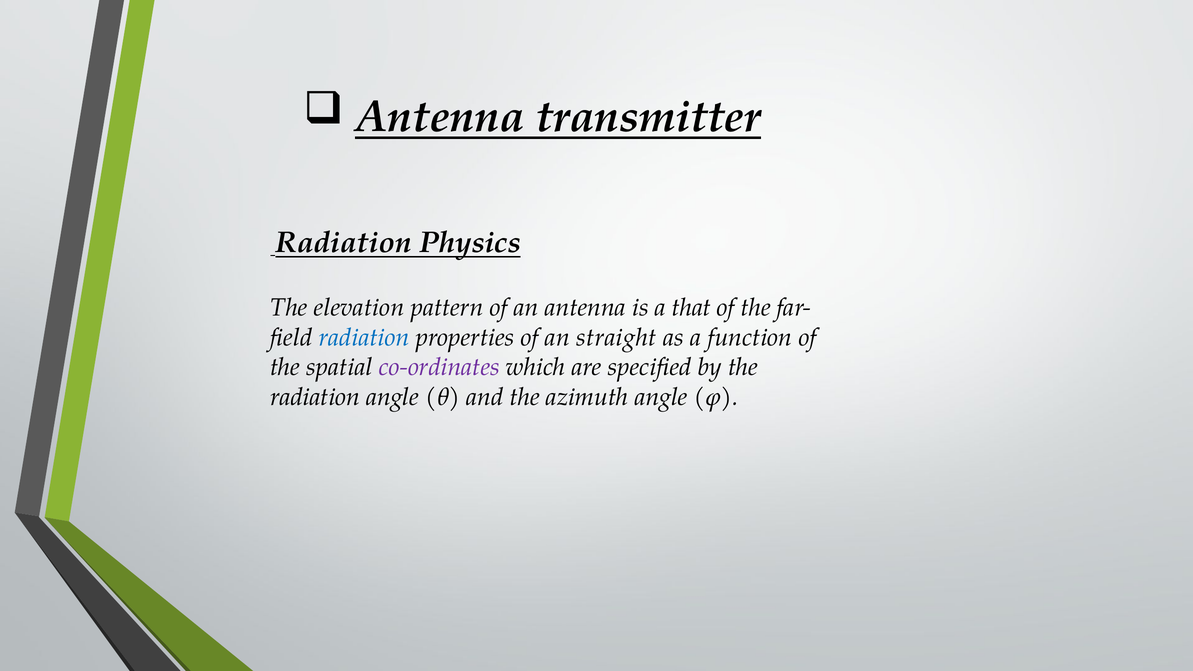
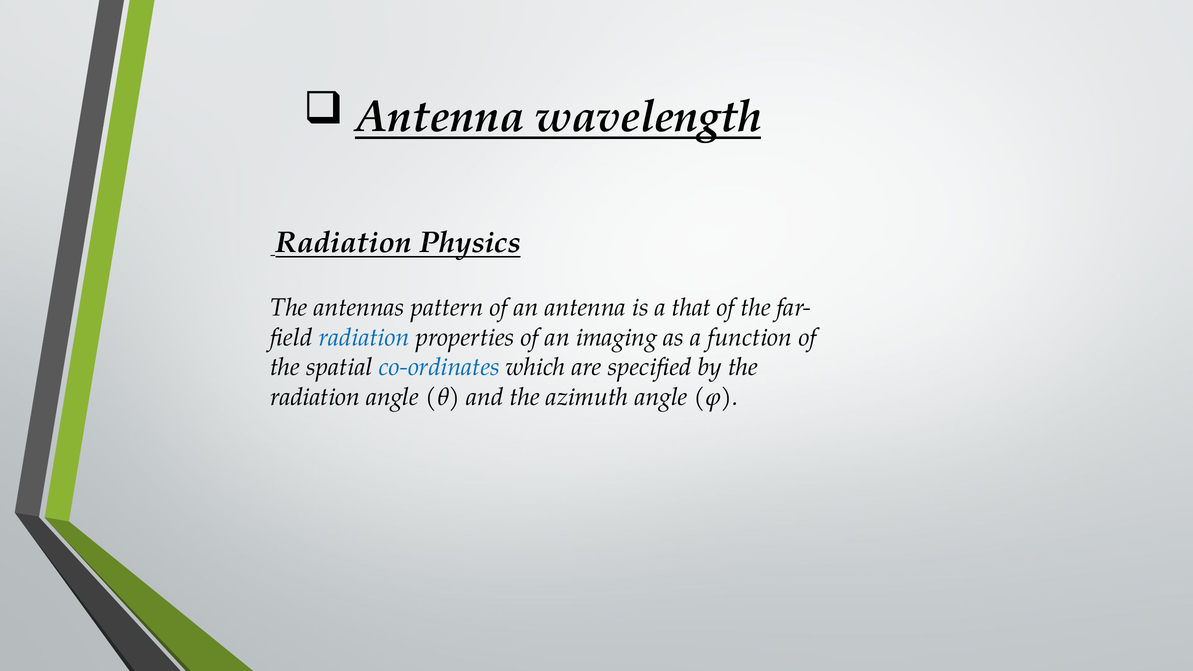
transmitter: transmitter -> wavelength (649, 116)
elevation: elevation -> antennas (359, 307)
straight: straight -> imaging (617, 337)
co-ordinates colour: purple -> blue (439, 367)
